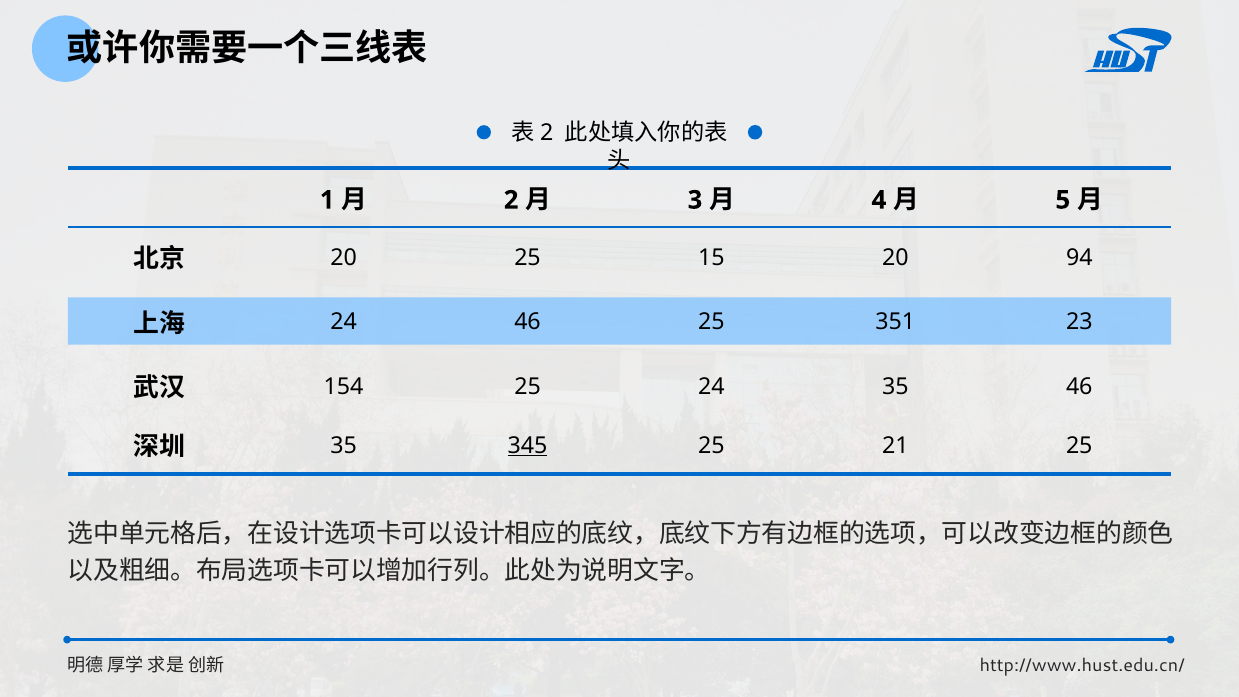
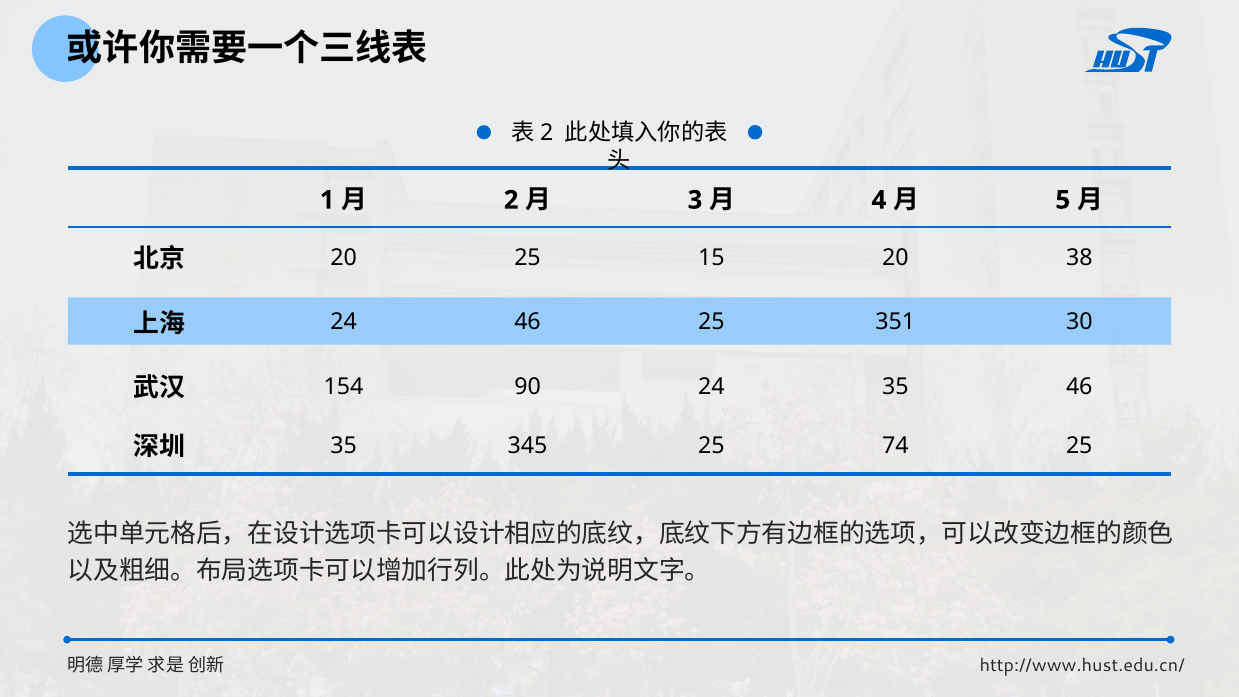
94: 94 -> 38 (1079, 258)
23: 23 -> 30 (1079, 322)
154 25: 25 -> 90 (528, 387)
345 underline: present -> none (528, 446)
21: 21 -> 74 (895, 446)
